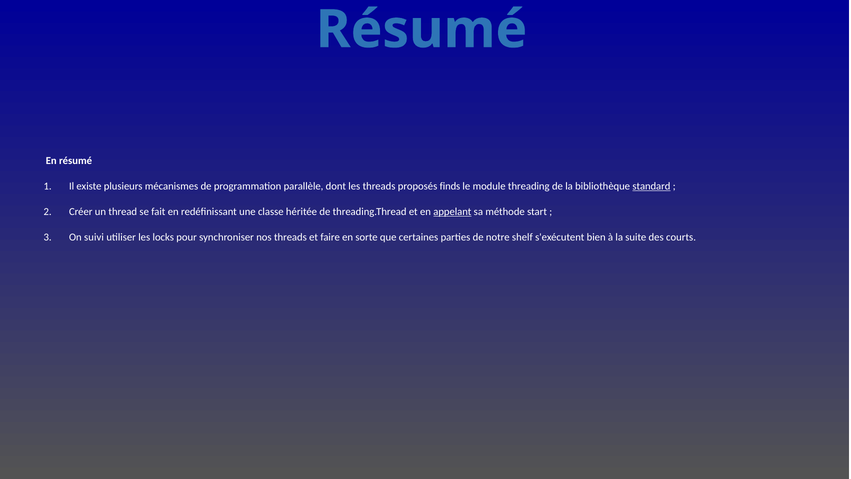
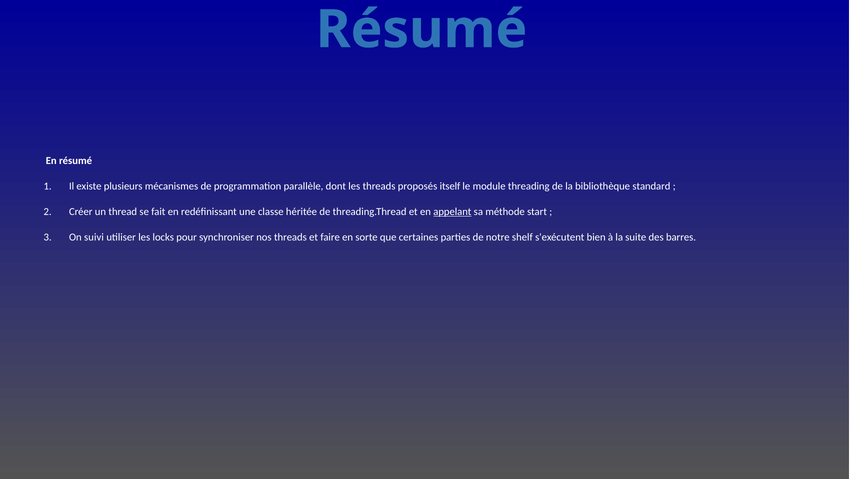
finds: finds -> itself (450, 186)
standard underline: present -> none (651, 186)
courts: courts -> barres (681, 237)
